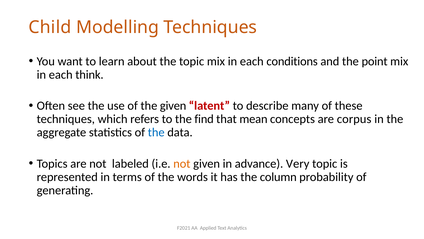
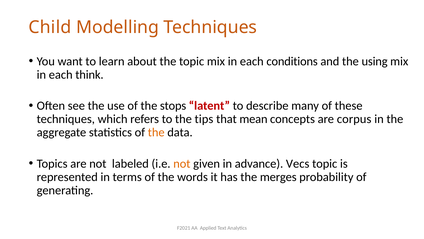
point: point -> using (375, 61)
the given: given -> stops (173, 106)
find: find -> tips (204, 119)
the colour: blue -> orange (156, 132)
Very: Very -> Vecs (298, 163)
column: column -> merges (278, 177)
